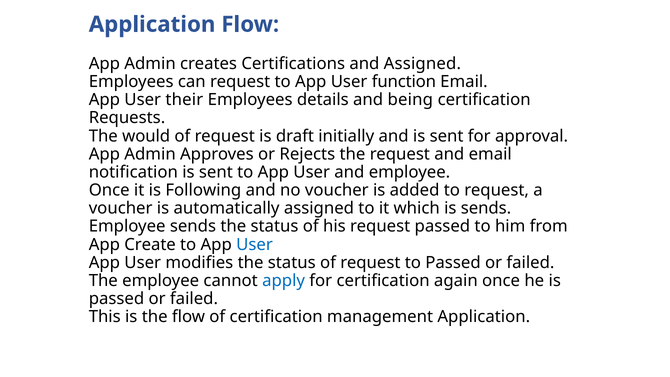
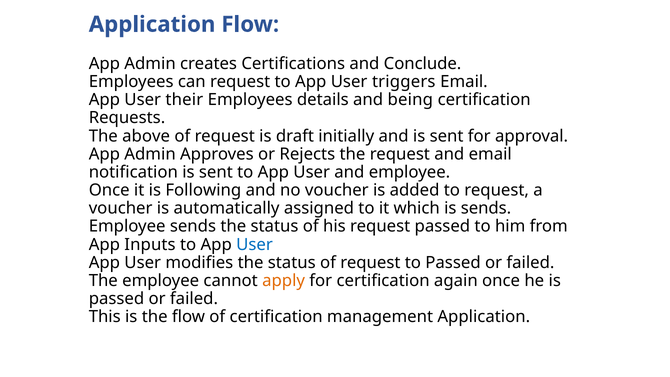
and Assigned: Assigned -> Conclude (423, 64)
function: function -> triggers (404, 82)
would: would -> above (146, 136)
Create: Create -> Inputs (150, 244)
apply colour: blue -> orange (284, 281)
